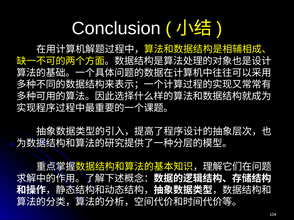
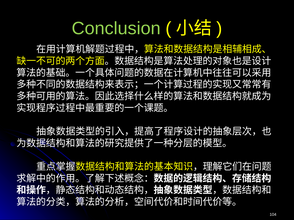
Conclusion colour: white -> light green (116, 29)
